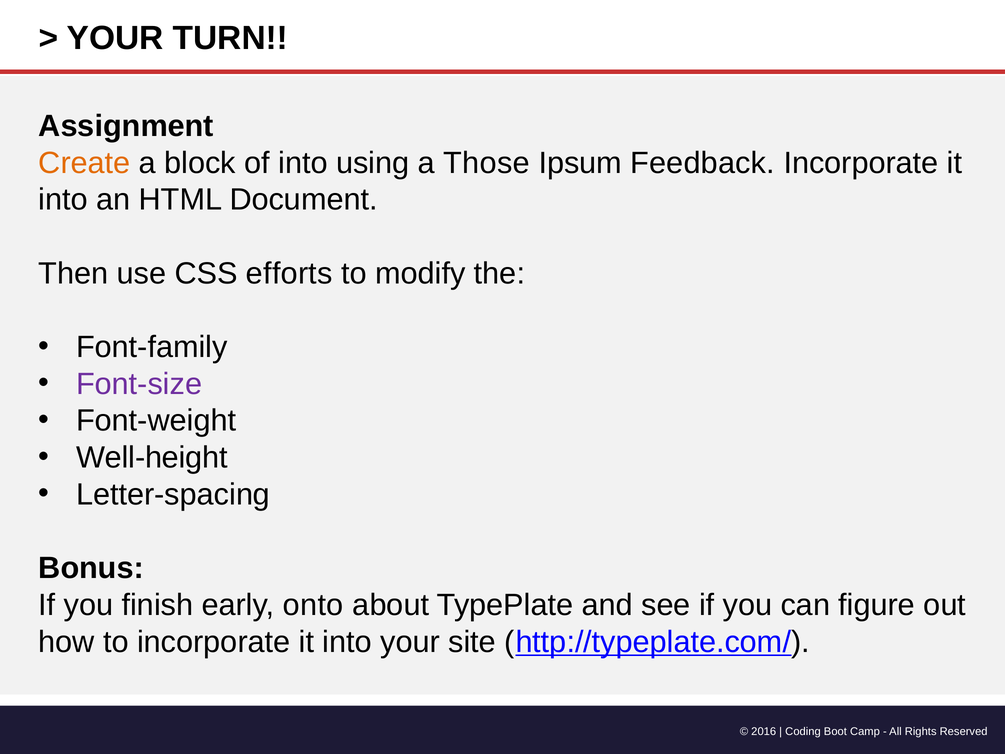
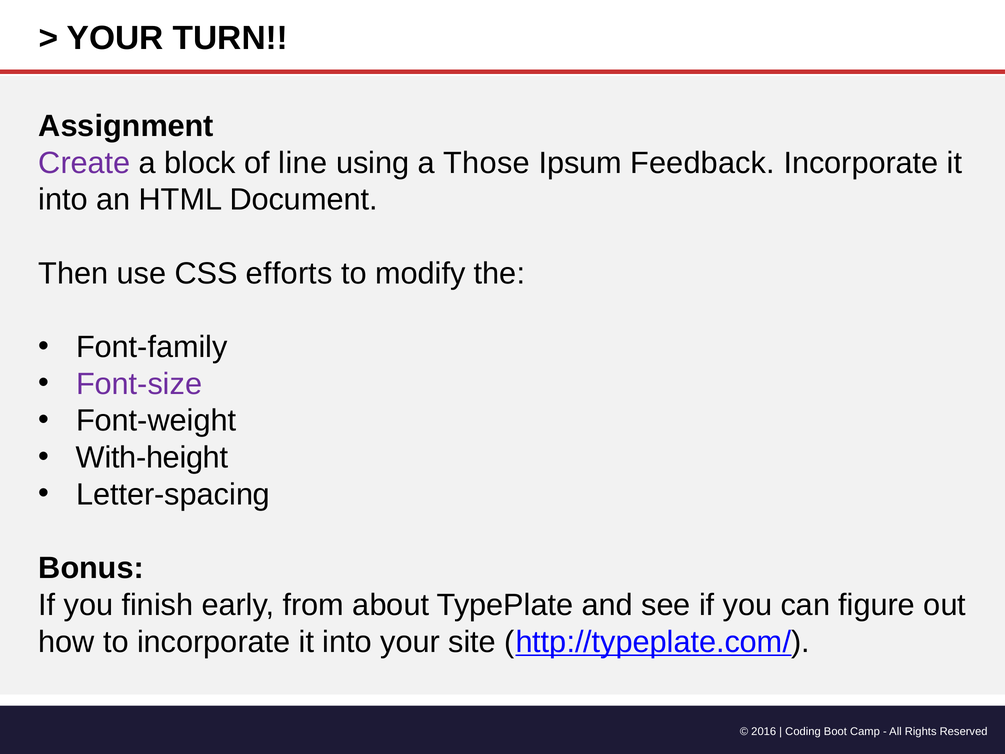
Create colour: orange -> purple (84, 163)
of into: into -> line (303, 163)
Well-height: Well-height -> With-height (152, 458)
onto: onto -> from (313, 605)
